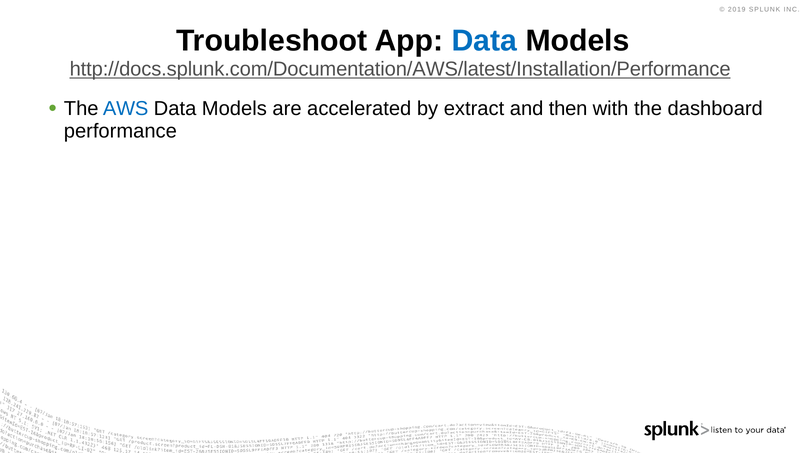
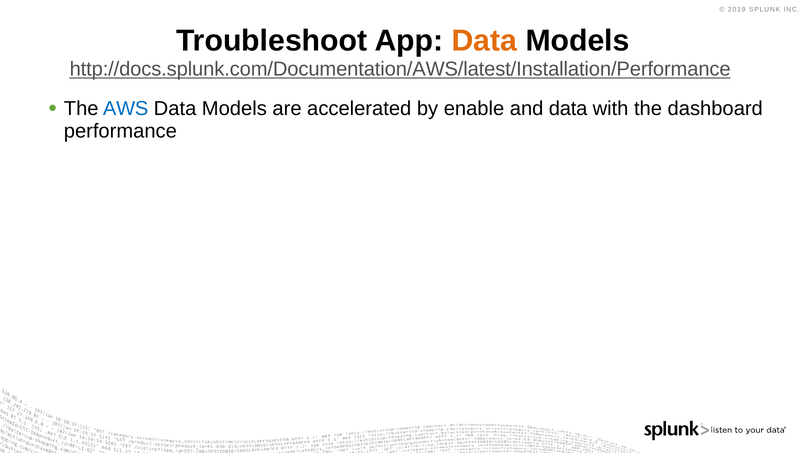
Data colour: blue -> orange (484, 41)
extract: extract -> enable (474, 108)
and then: then -> data (568, 108)
